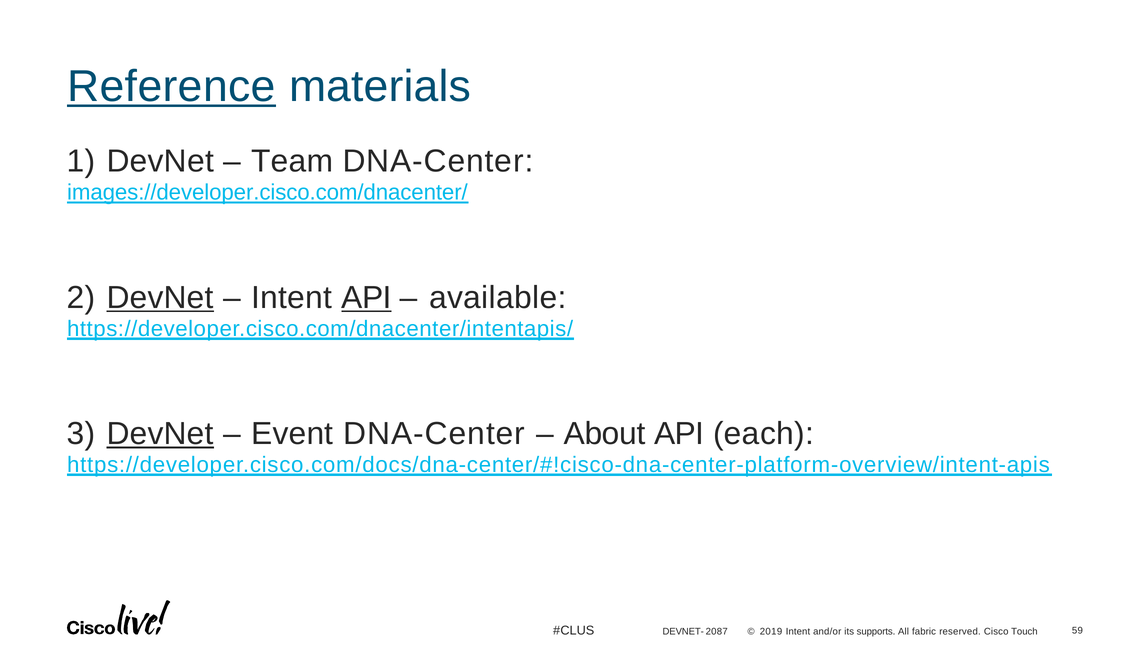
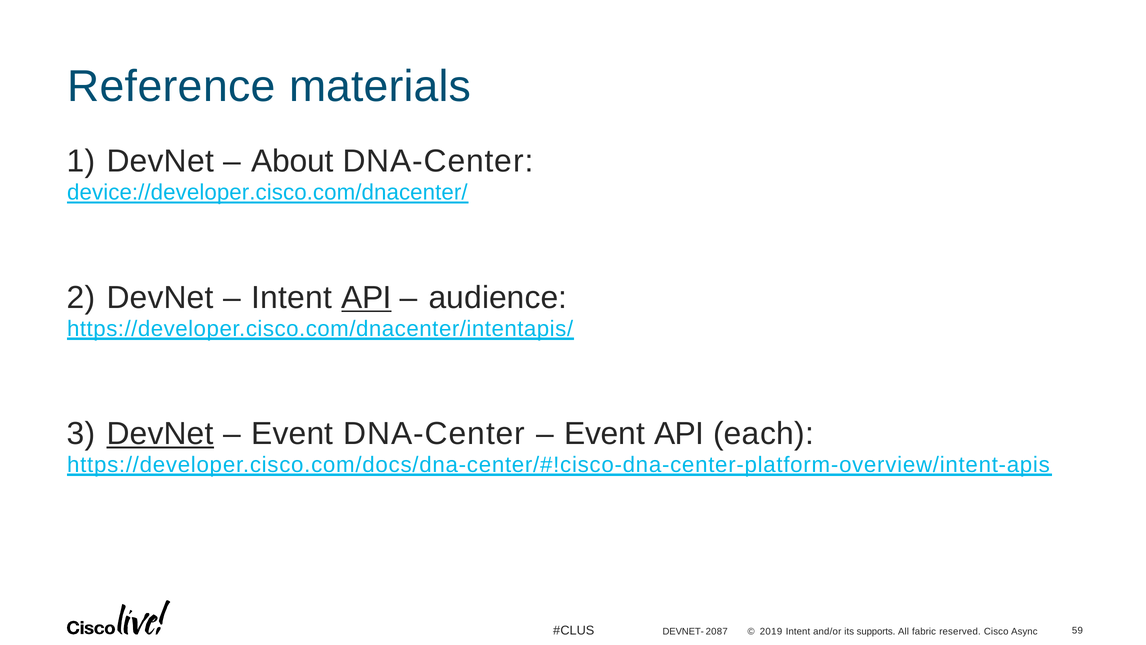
Reference underline: present -> none (171, 86)
Team: Team -> About (292, 161)
images://developer.cisco.com/dnacenter/: images://developer.cisco.com/dnacenter/ -> device://developer.cisco.com/dnacenter/ (267, 193)
DevNet underline: present -> none (160, 297)
available: available -> audience (498, 297)
About: About -> Event (604, 433)
Touch: Touch -> Async (1024, 631)
